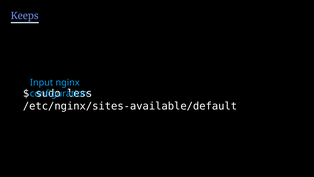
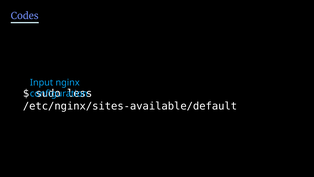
Keeps: Keeps -> Codes (25, 16)
